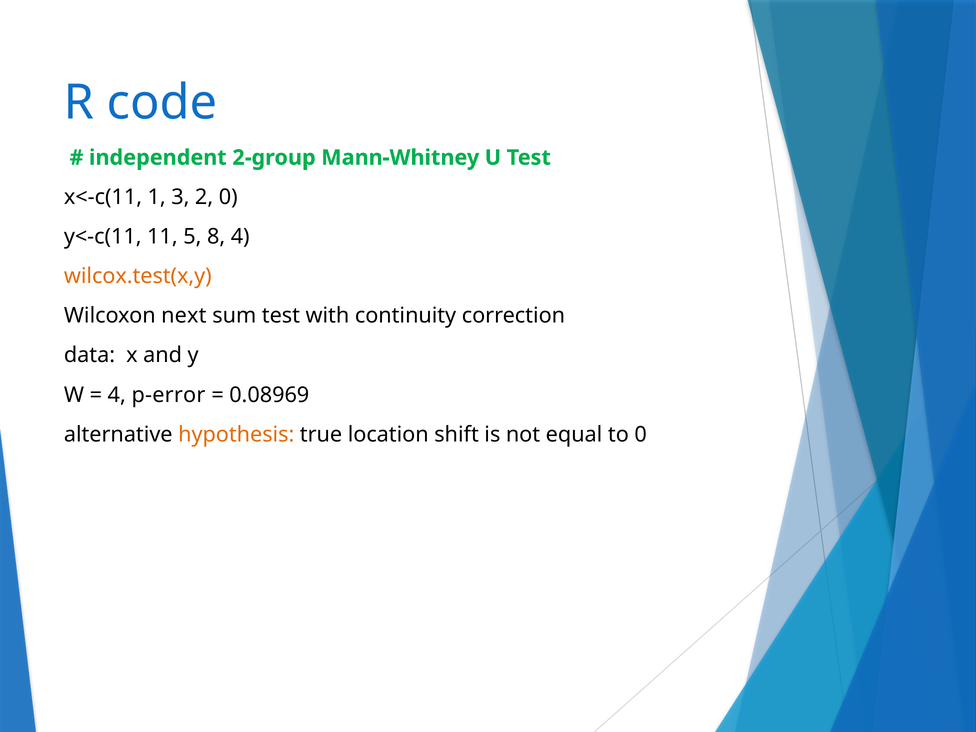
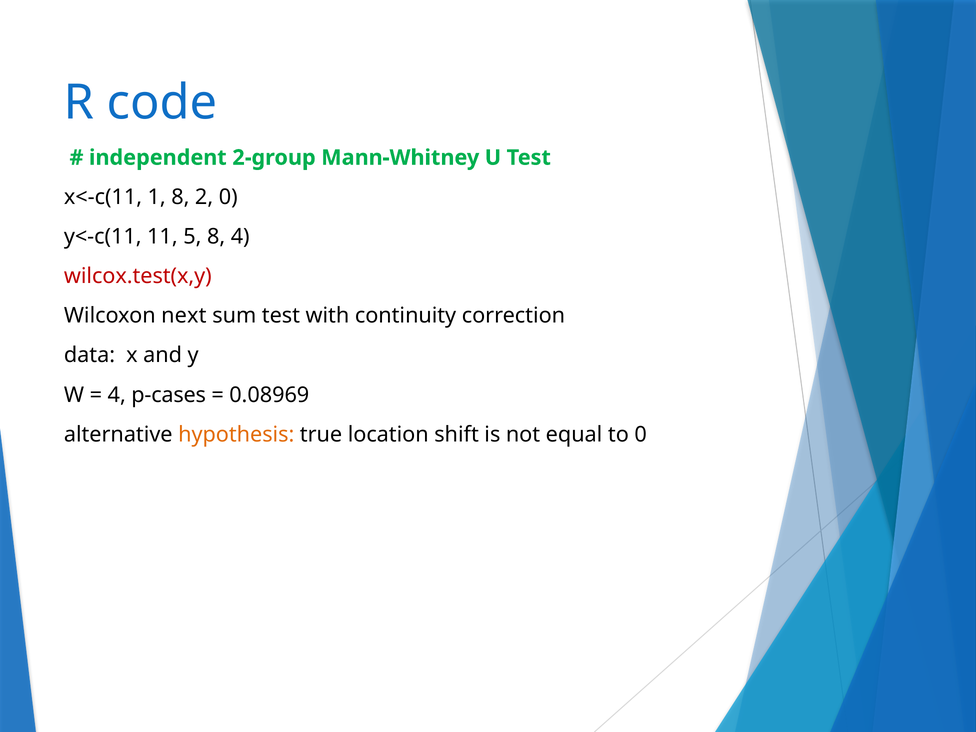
1 3: 3 -> 8 (180, 197)
wilcox.test(x,y colour: orange -> red (138, 276)
p-error: p-error -> p-cases (169, 395)
